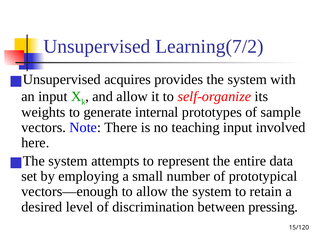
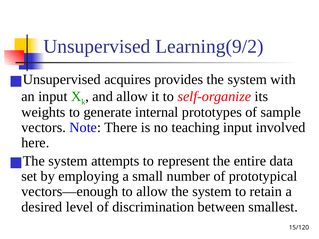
Learning(7/2: Learning(7/2 -> Learning(9/2 (209, 47)
pressing: pressing -> smallest (273, 207)
